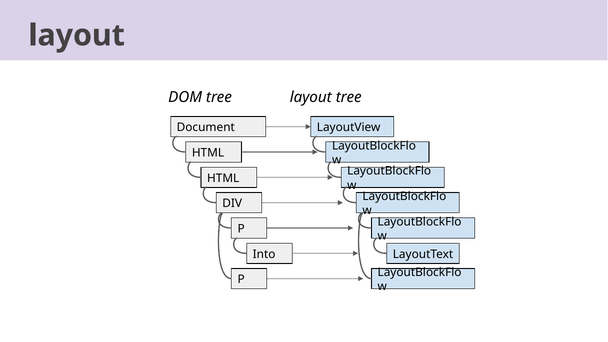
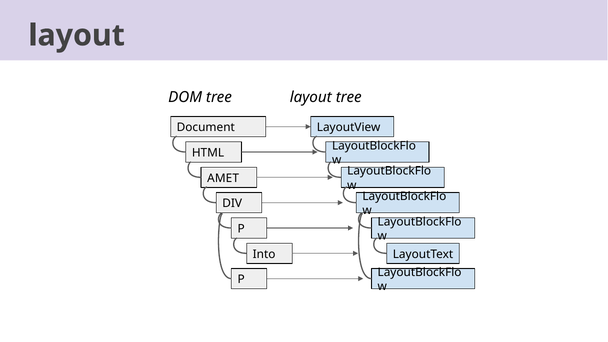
HTML: HTML -> AMET (223, 178)
